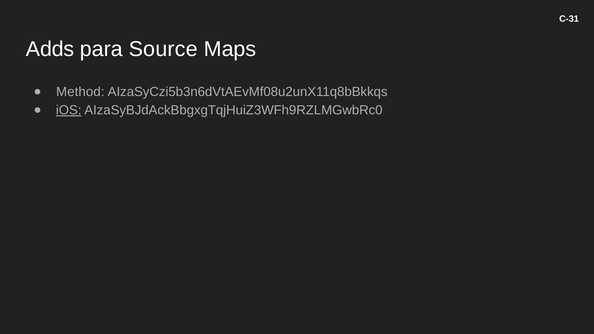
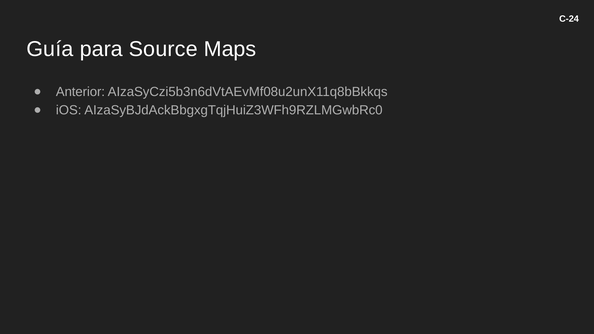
C-31: C-31 -> C-24 (569, 19)
Adds: Adds -> Guía (50, 49)
Method: Method -> Anterior (80, 92)
iOS underline: present -> none (69, 110)
